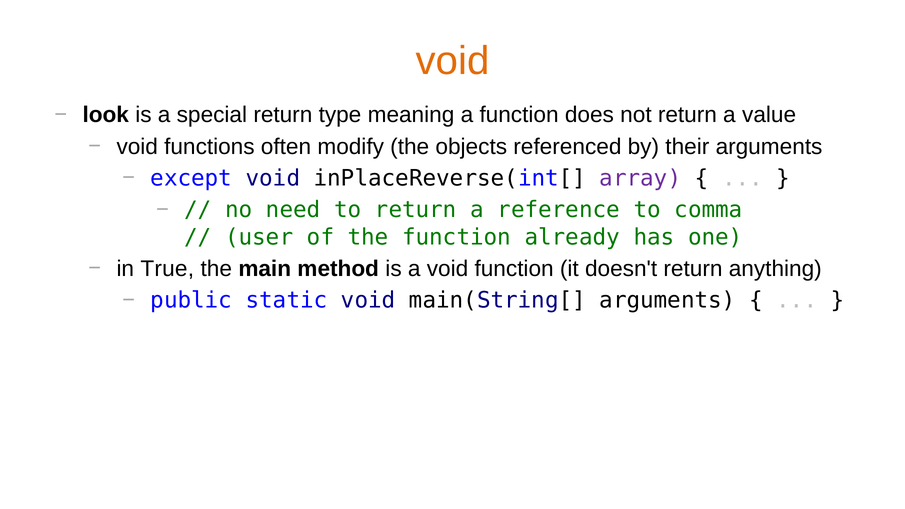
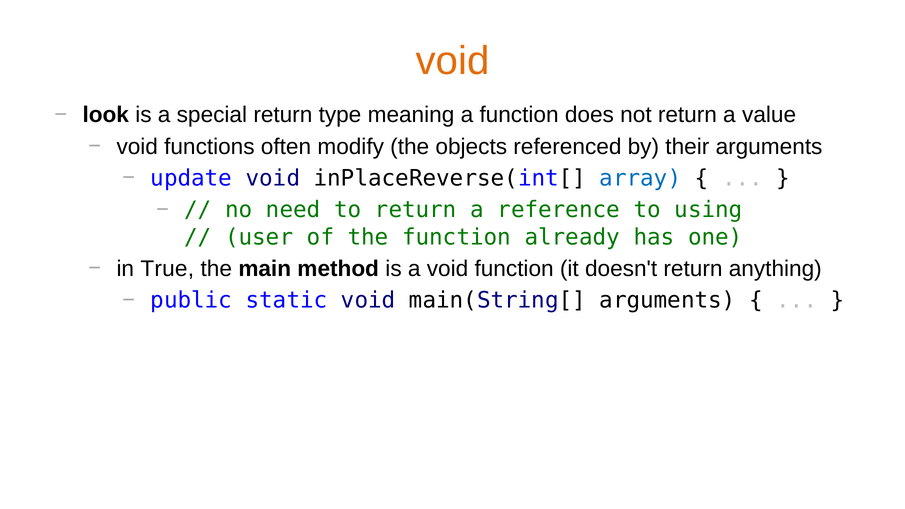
except: except -> update (191, 178)
array colour: purple -> blue (640, 178)
comma: comma -> using (708, 210)
